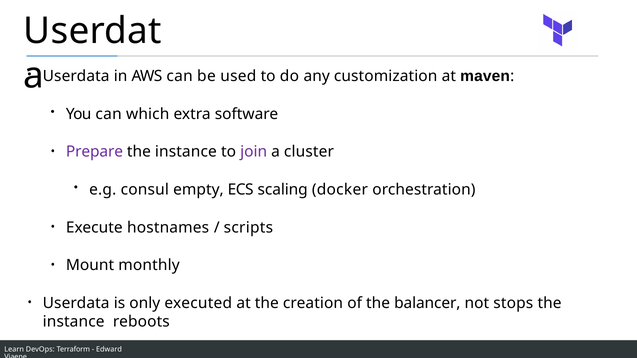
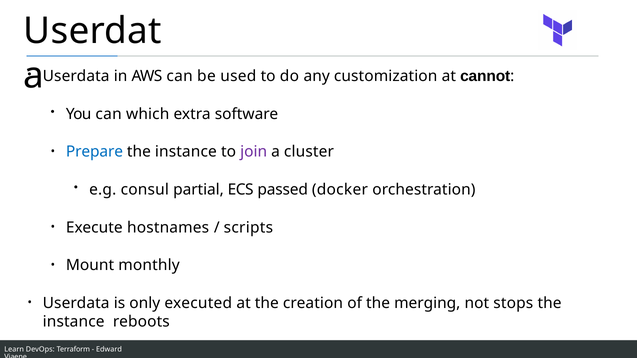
maven: maven -> cannot (485, 76)
Prepare colour: purple -> blue (94, 152)
empty: empty -> partial (198, 190)
scaling: scaling -> passed (283, 190)
balancer: balancer -> merging (427, 303)
